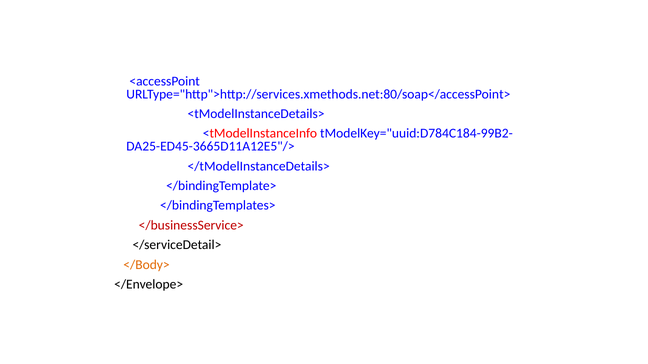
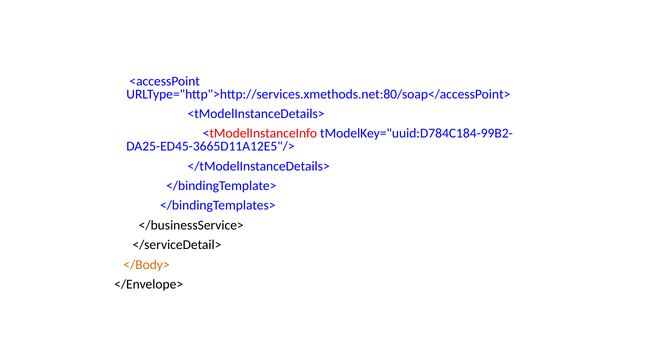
</businessService> colour: red -> black (191, 226)
